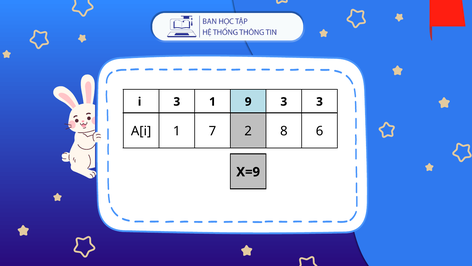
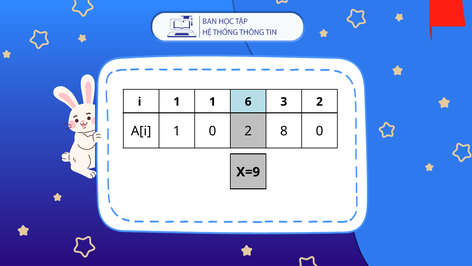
i 3: 3 -> 1 (177, 102)
9: 9 -> 6 (248, 102)
3 3: 3 -> 2 (320, 102)
1 7: 7 -> 0 (212, 131)
8 6: 6 -> 0 (320, 131)
